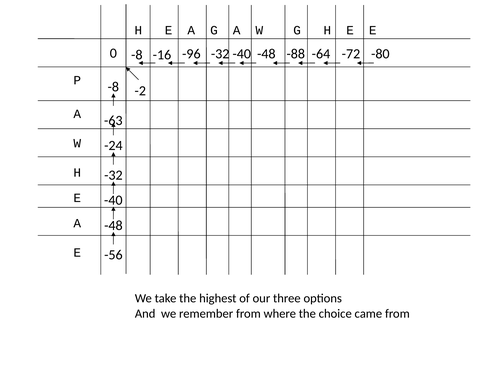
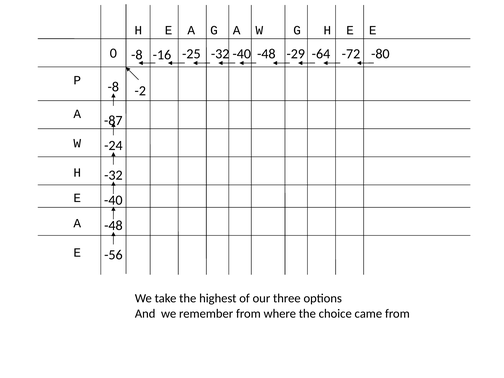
-96: -96 -> -25 (191, 54)
-88: -88 -> -29 (296, 54)
-63: -63 -> -87 (113, 120)
